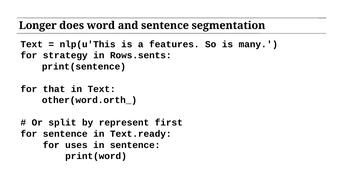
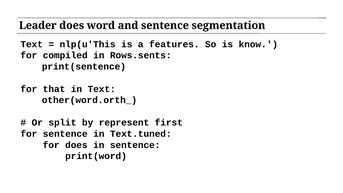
Longer: Longer -> Leader (38, 25)
many: many -> know (258, 44)
strategy: strategy -> compiled (65, 55)
Text.ready: Text.ready -> Text.tuned (141, 133)
for uses: uses -> does (76, 145)
